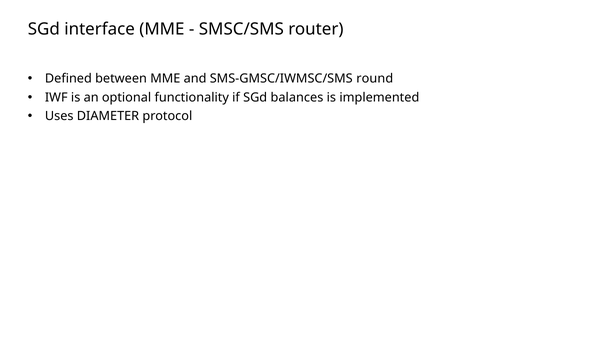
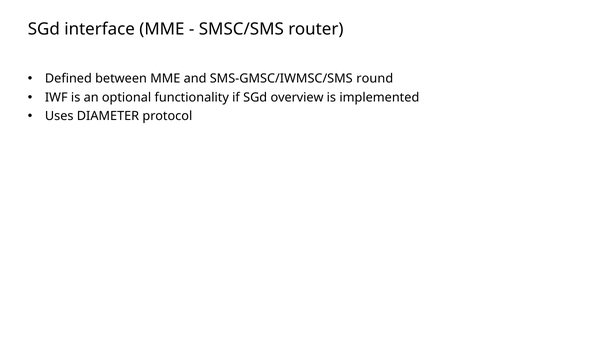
balances: balances -> overview (297, 98)
